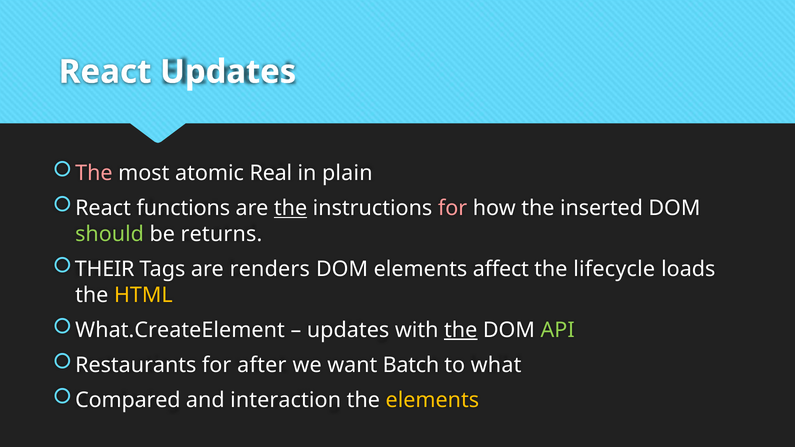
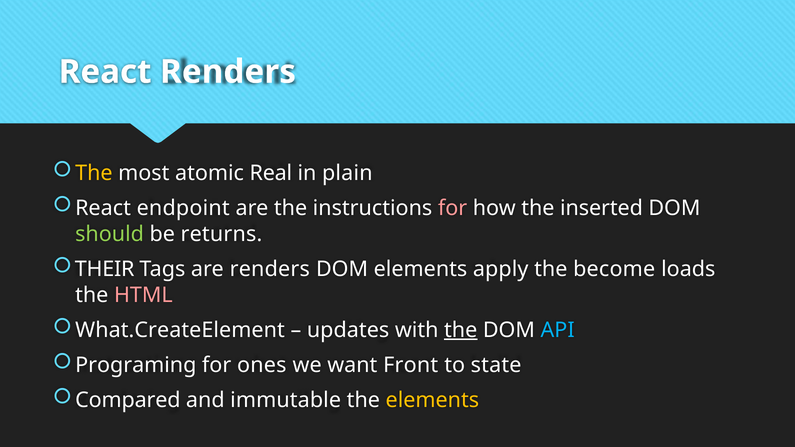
React Updates: Updates -> Renders (228, 72)
The colour: pink -> yellow (94, 173)
functions: functions -> endpoint (183, 208)
the underline: present -> none (291, 208)
affect: affect -> apply (501, 269)
lifecycle: lifecycle -> become (614, 269)
HTML colour: yellow -> pink (143, 295)
API colour: light green -> light blue (558, 330)
Restaurants: Restaurants -> Programing (136, 365)
after: after -> ones (262, 365)
Batch: Batch -> Front (411, 365)
what: what -> state (496, 365)
interaction: interaction -> immutable (286, 400)
